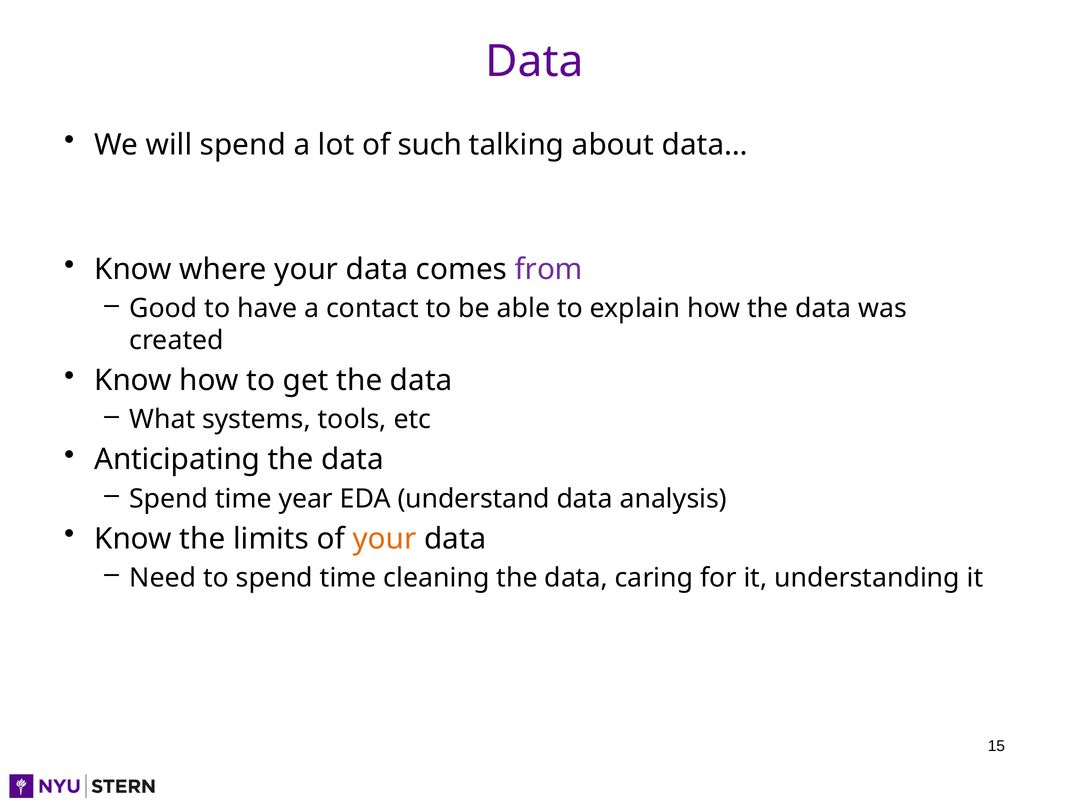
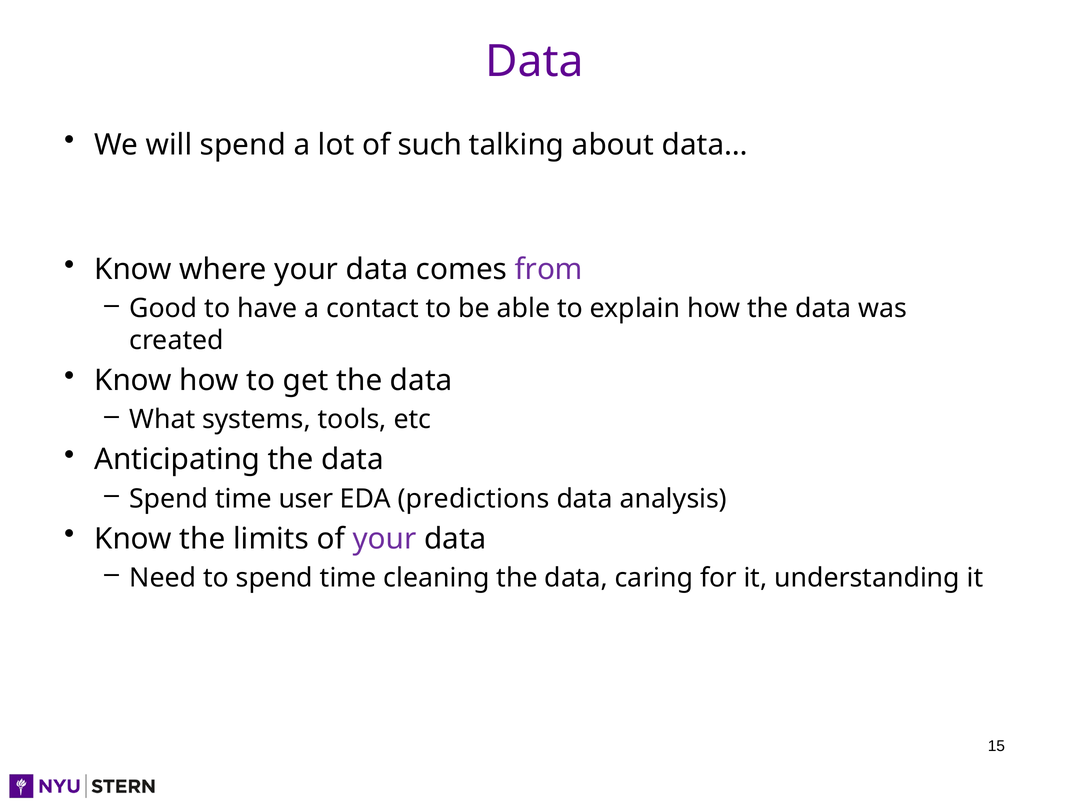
year: year -> user (306, 499)
understand: understand -> predictions (473, 499)
your colour: orange -> purple (385, 539)
